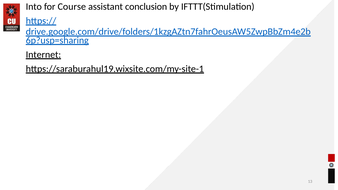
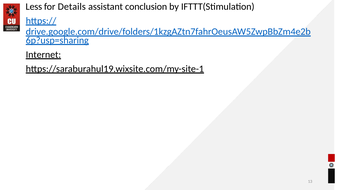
Into: Into -> Less (34, 7)
Course: Course -> Details (72, 7)
